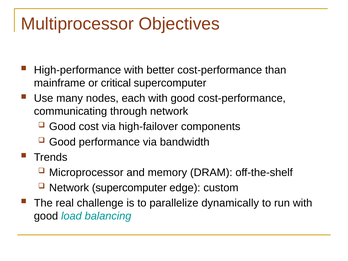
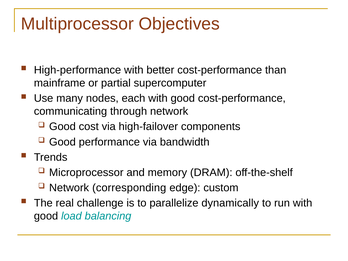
critical: critical -> partial (116, 83)
Network supercomputer: supercomputer -> corresponding (129, 188)
